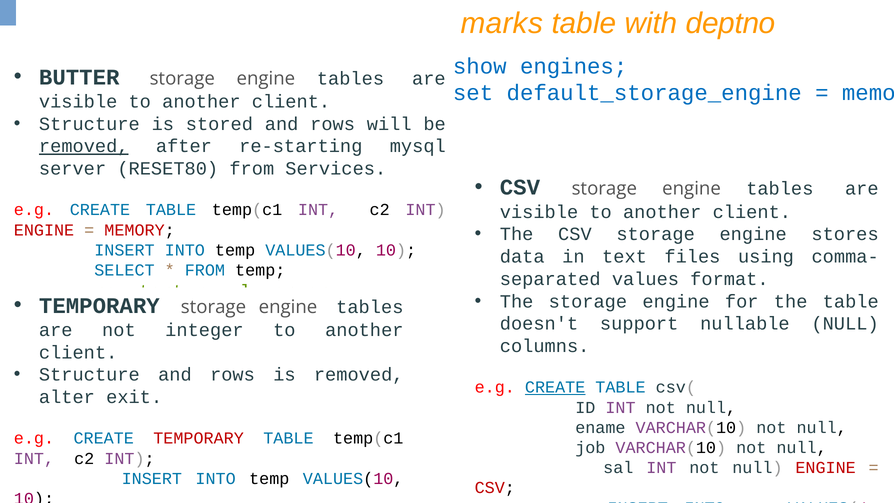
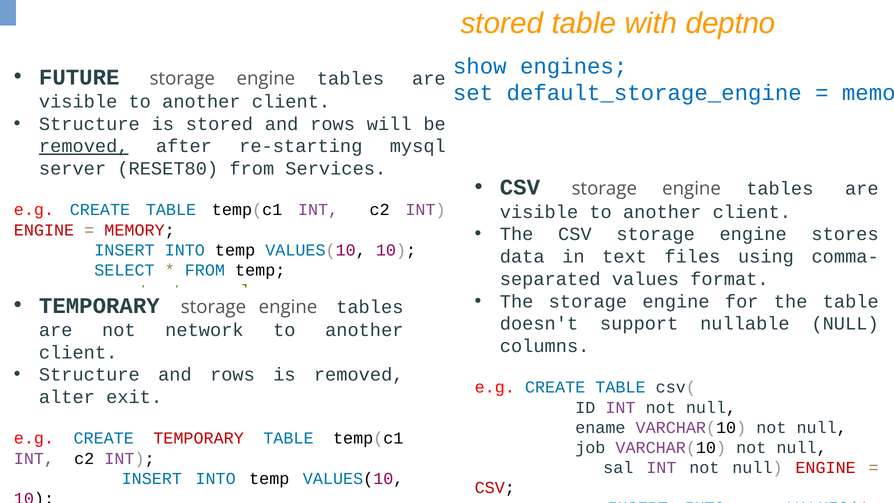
marks: marks -> stored (502, 23)
BUTTER: BUTTER -> FUTURE (79, 77)
integer: integer -> network (204, 330)
CREATE underline: present -> none (555, 387)
